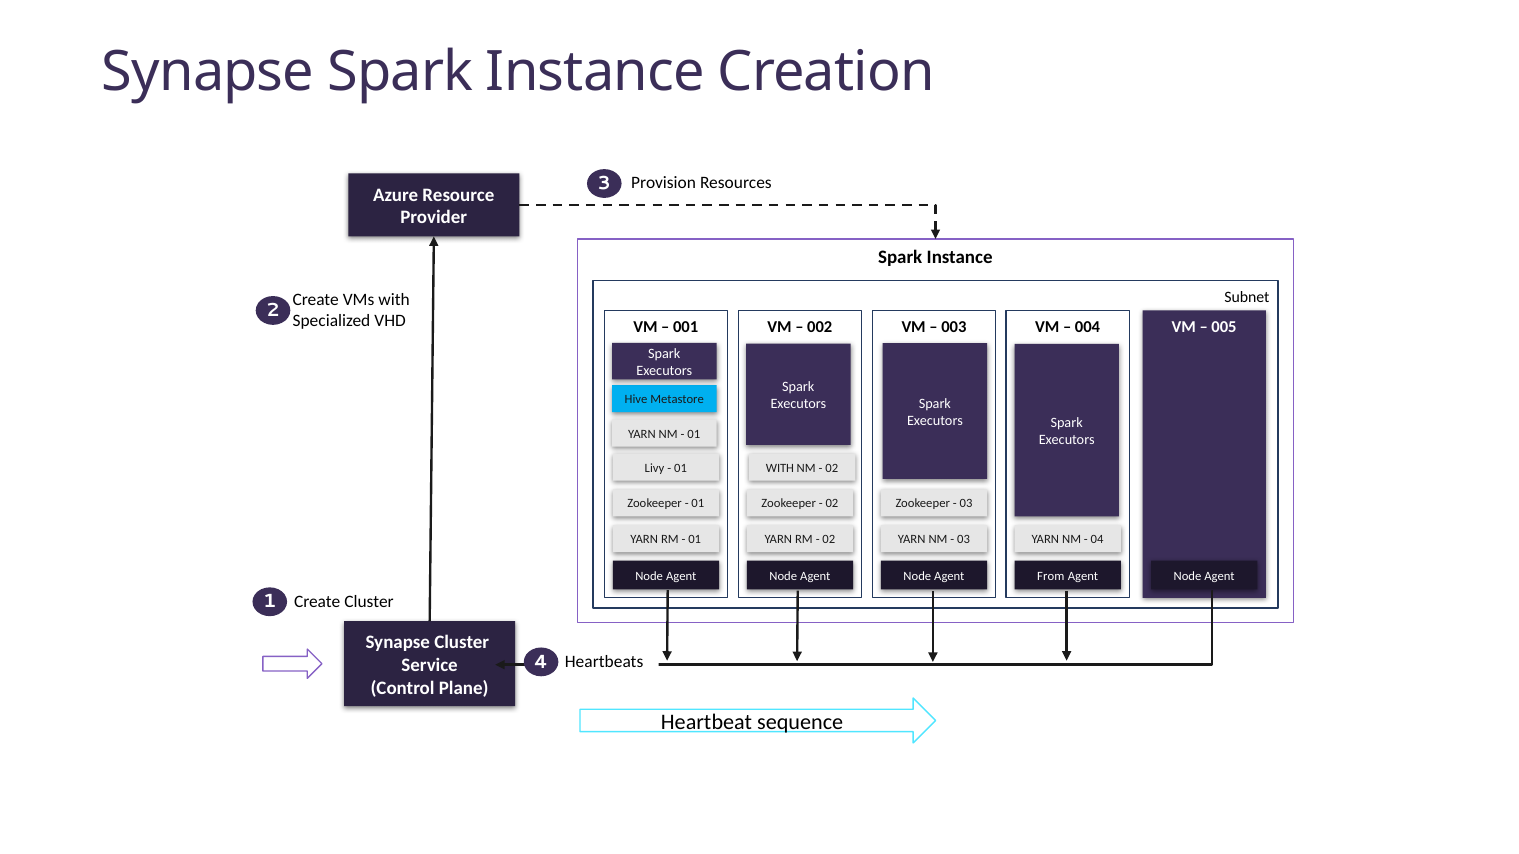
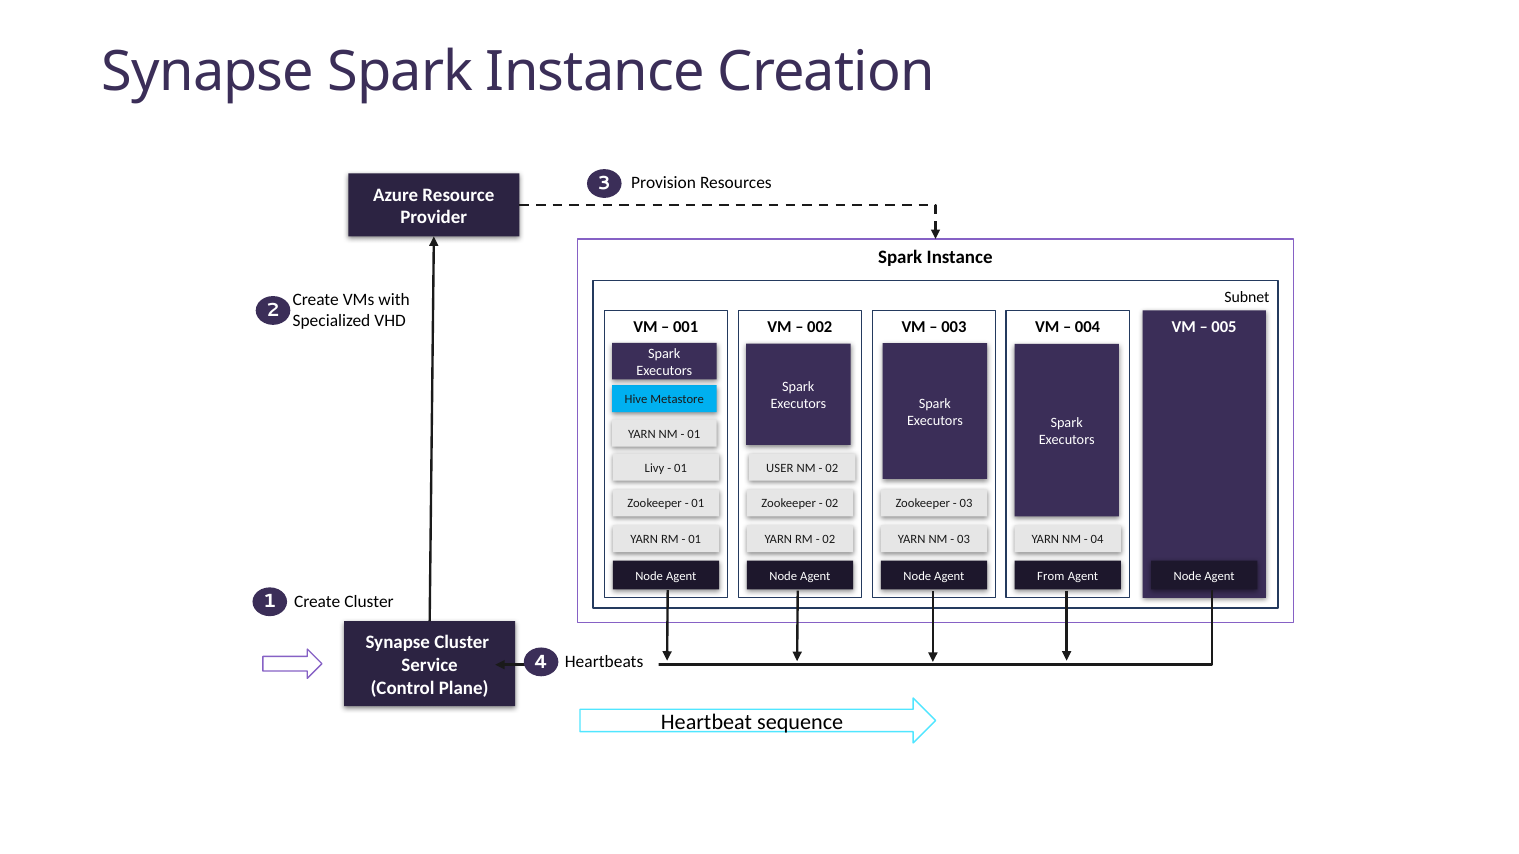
WITH: WITH -> USER (780, 468)
